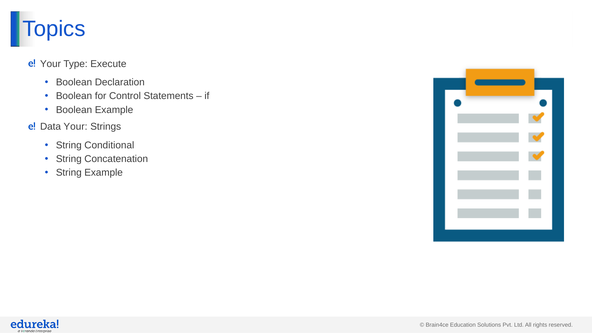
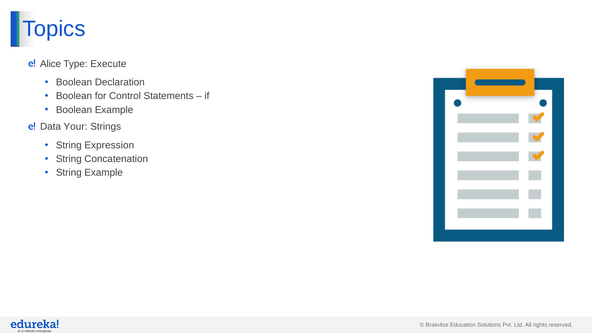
Your: Your -> Alice (51, 64)
Conditional: Conditional -> Expression (109, 145)
